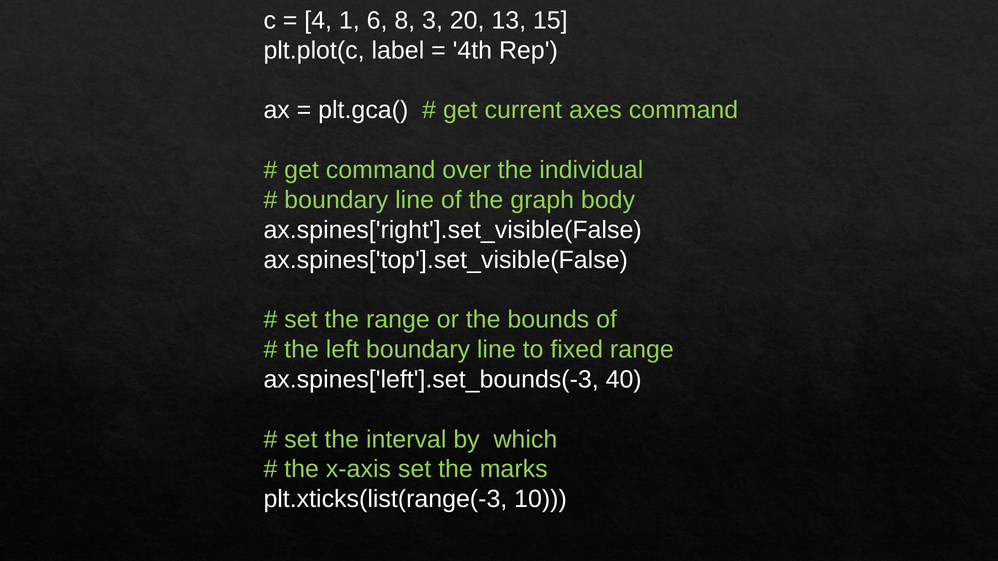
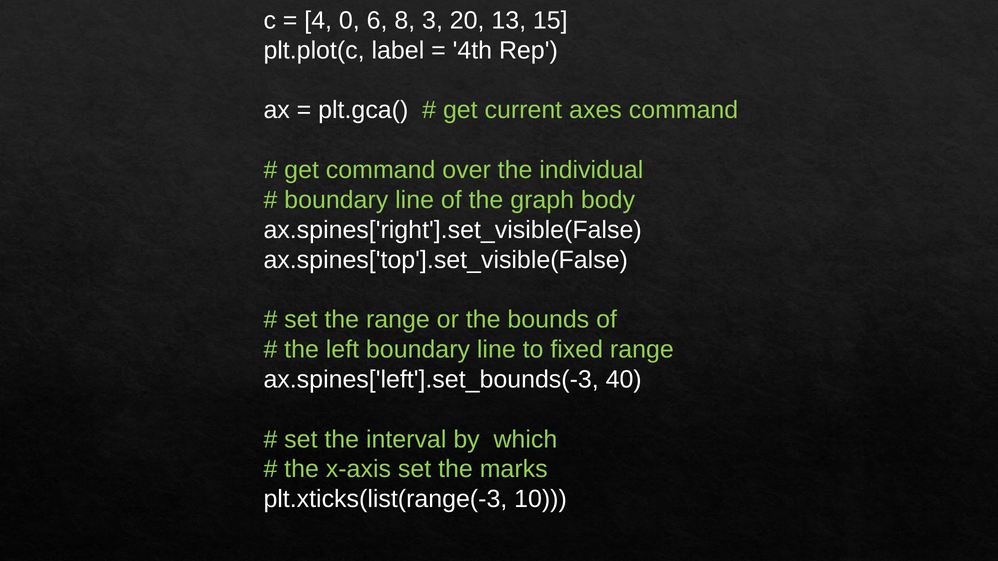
1: 1 -> 0 (349, 20)
